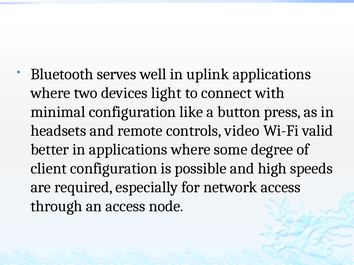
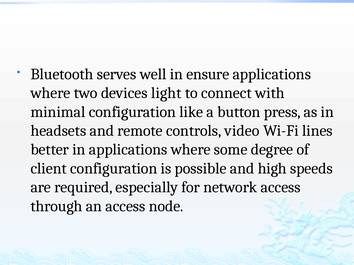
uplink: uplink -> ensure (208, 74)
valid: valid -> lines (317, 131)
